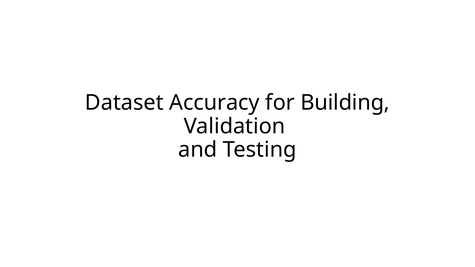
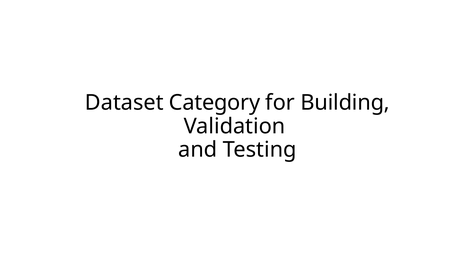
Accuracy: Accuracy -> Category (215, 103)
